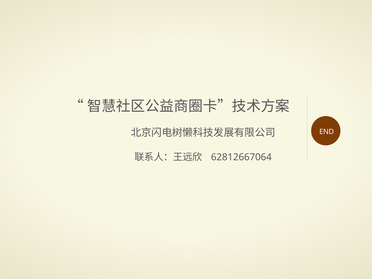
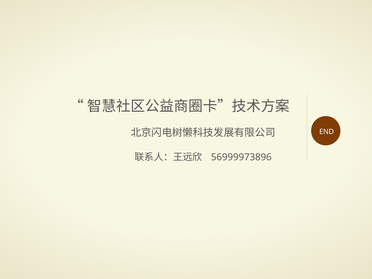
62812667064: 62812667064 -> 56999973896 (241, 157)
